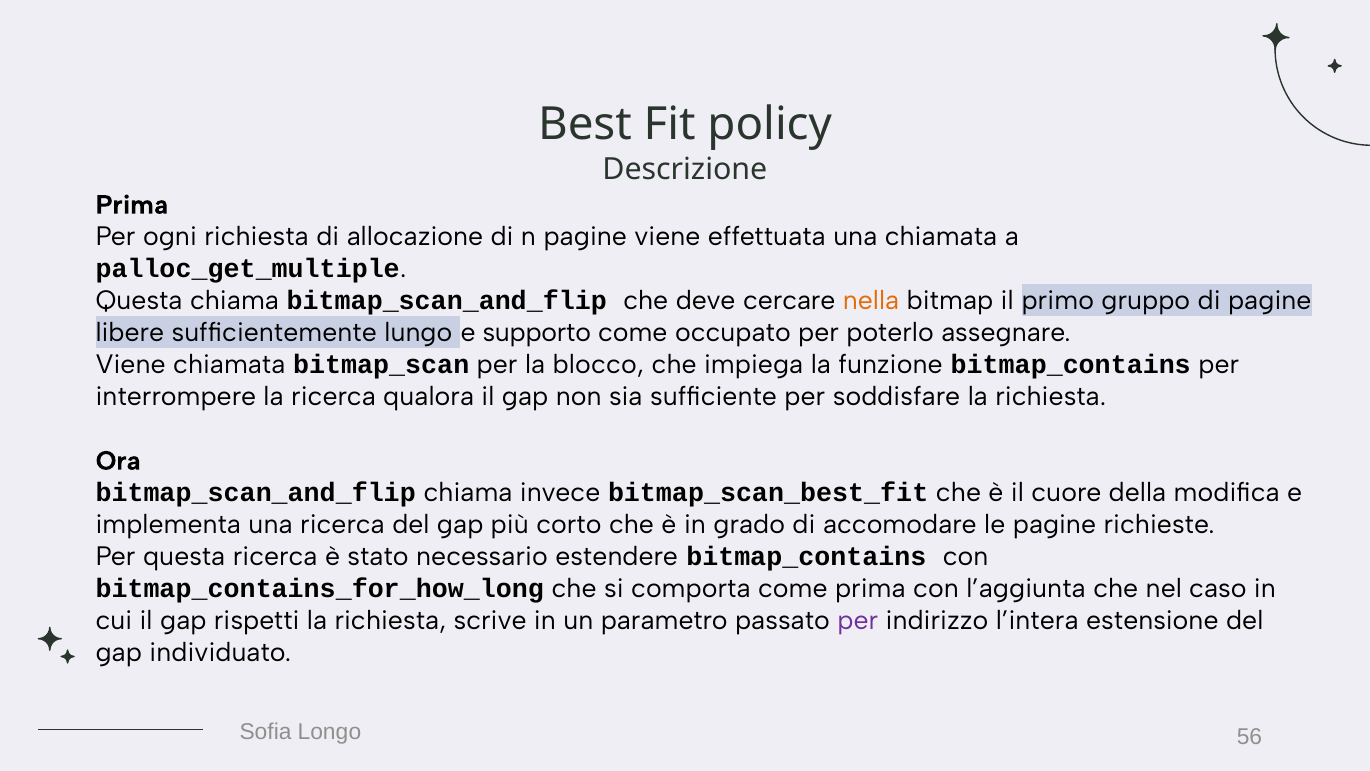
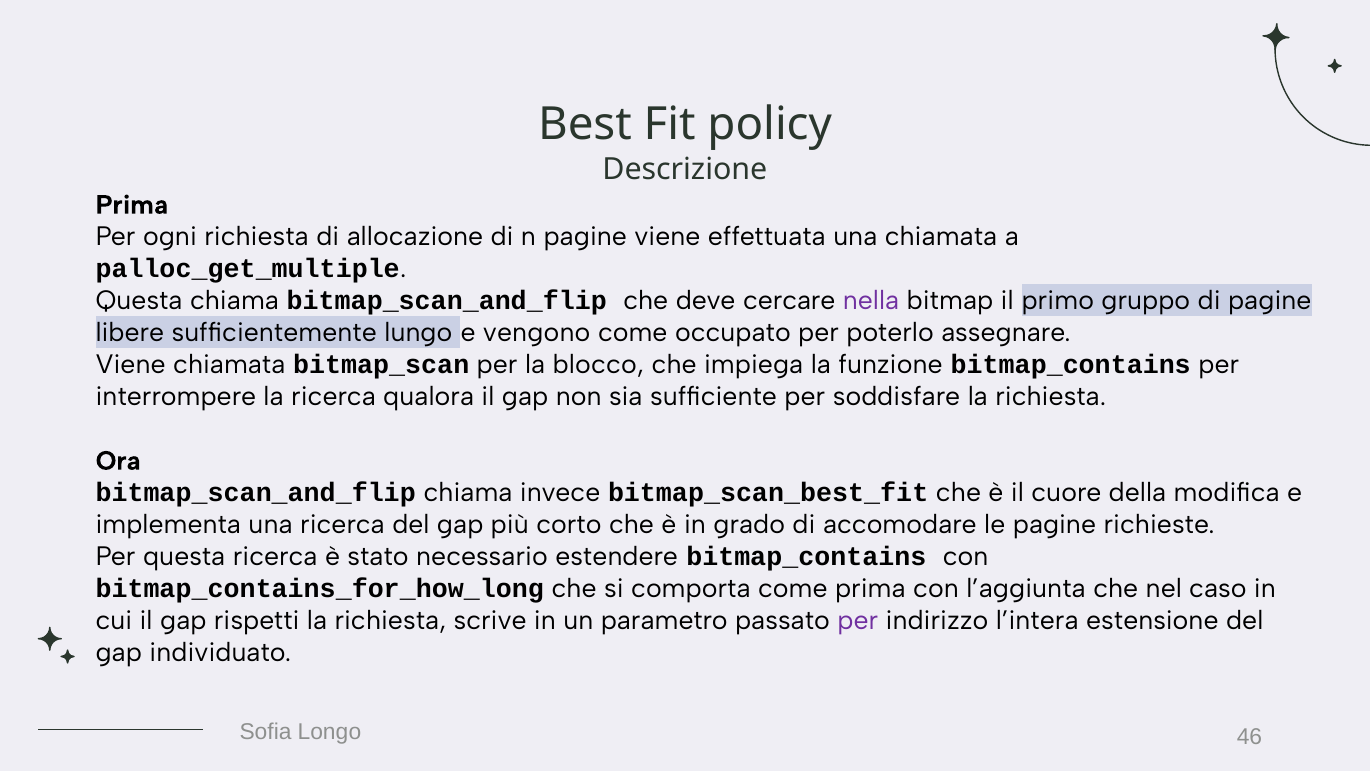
nella colour: orange -> purple (871, 301)
supporto: supporto -> vengono (537, 333)
56: 56 -> 46 (1249, 736)
